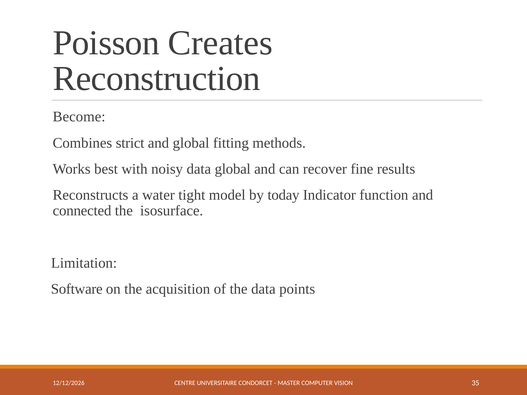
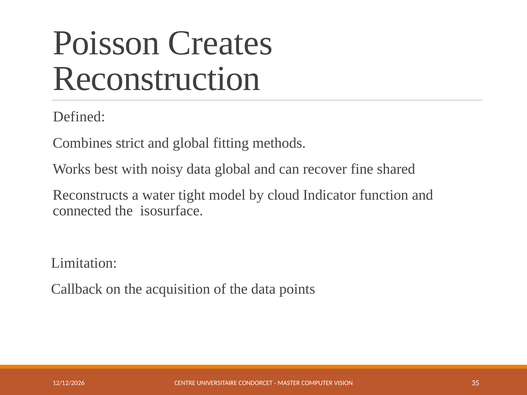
Become: Become -> Defined (79, 117)
results: results -> shared (396, 169)
today: today -> cloud (283, 195)
Software: Software -> Callback (77, 289)
